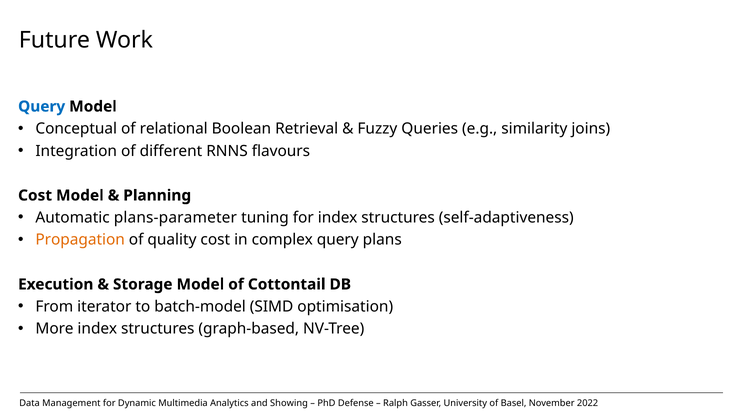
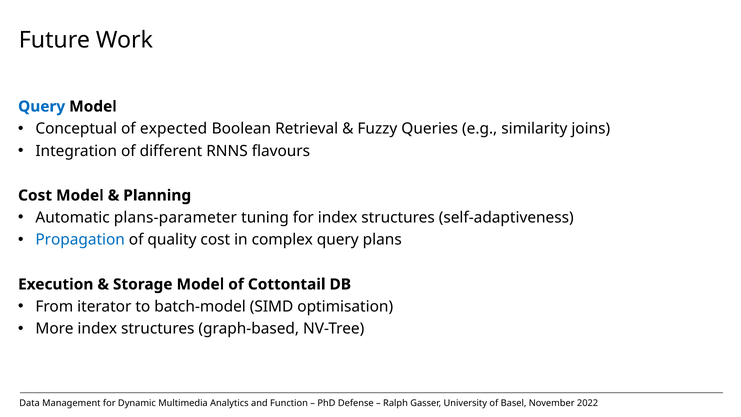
relational: relational -> expected (174, 129)
Propagation colour: orange -> blue (80, 240)
Showing: Showing -> Function (289, 403)
